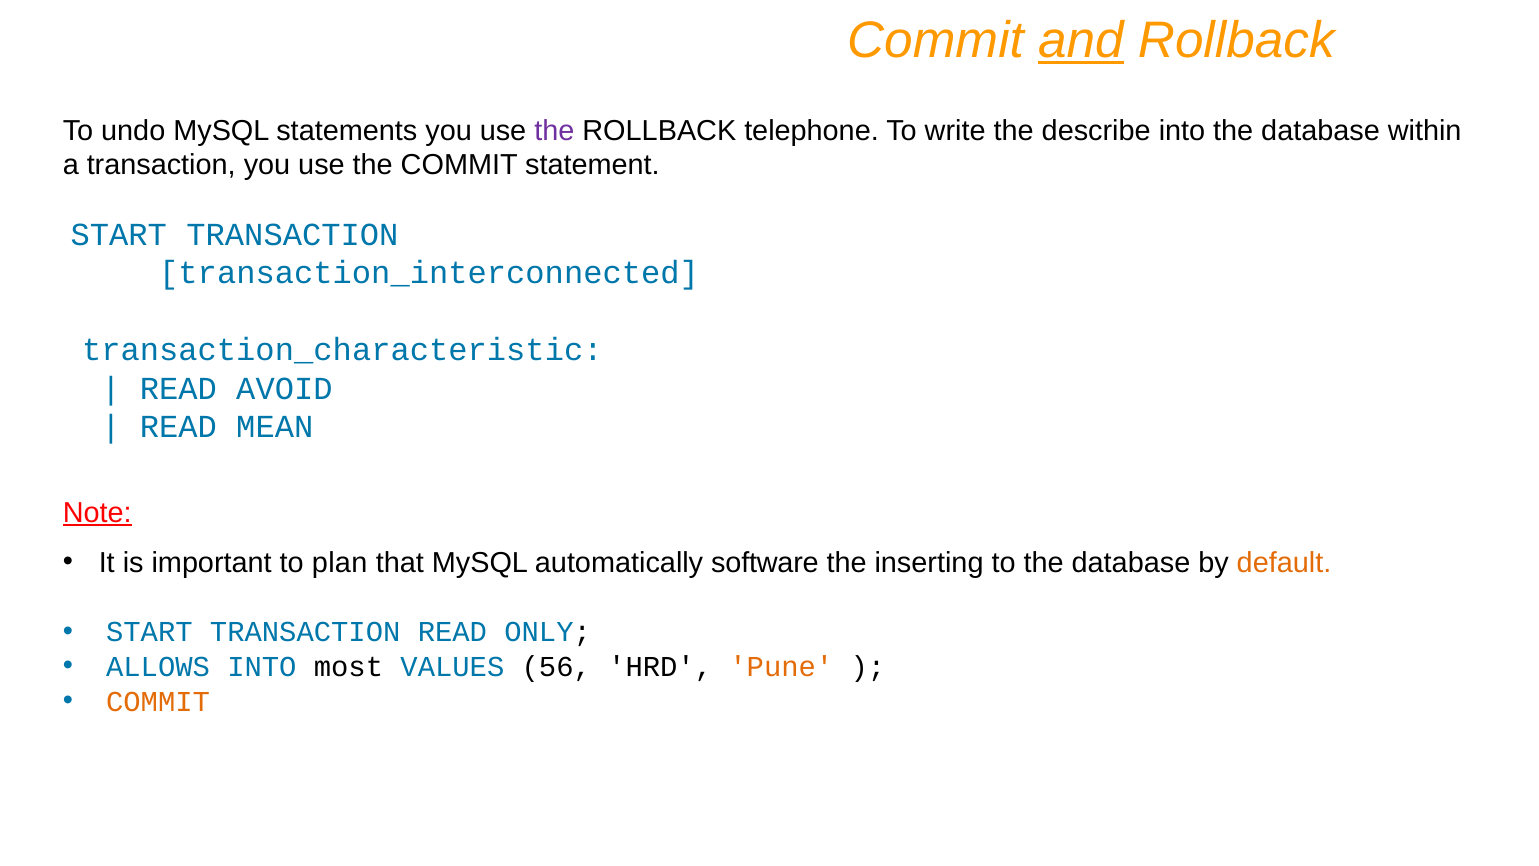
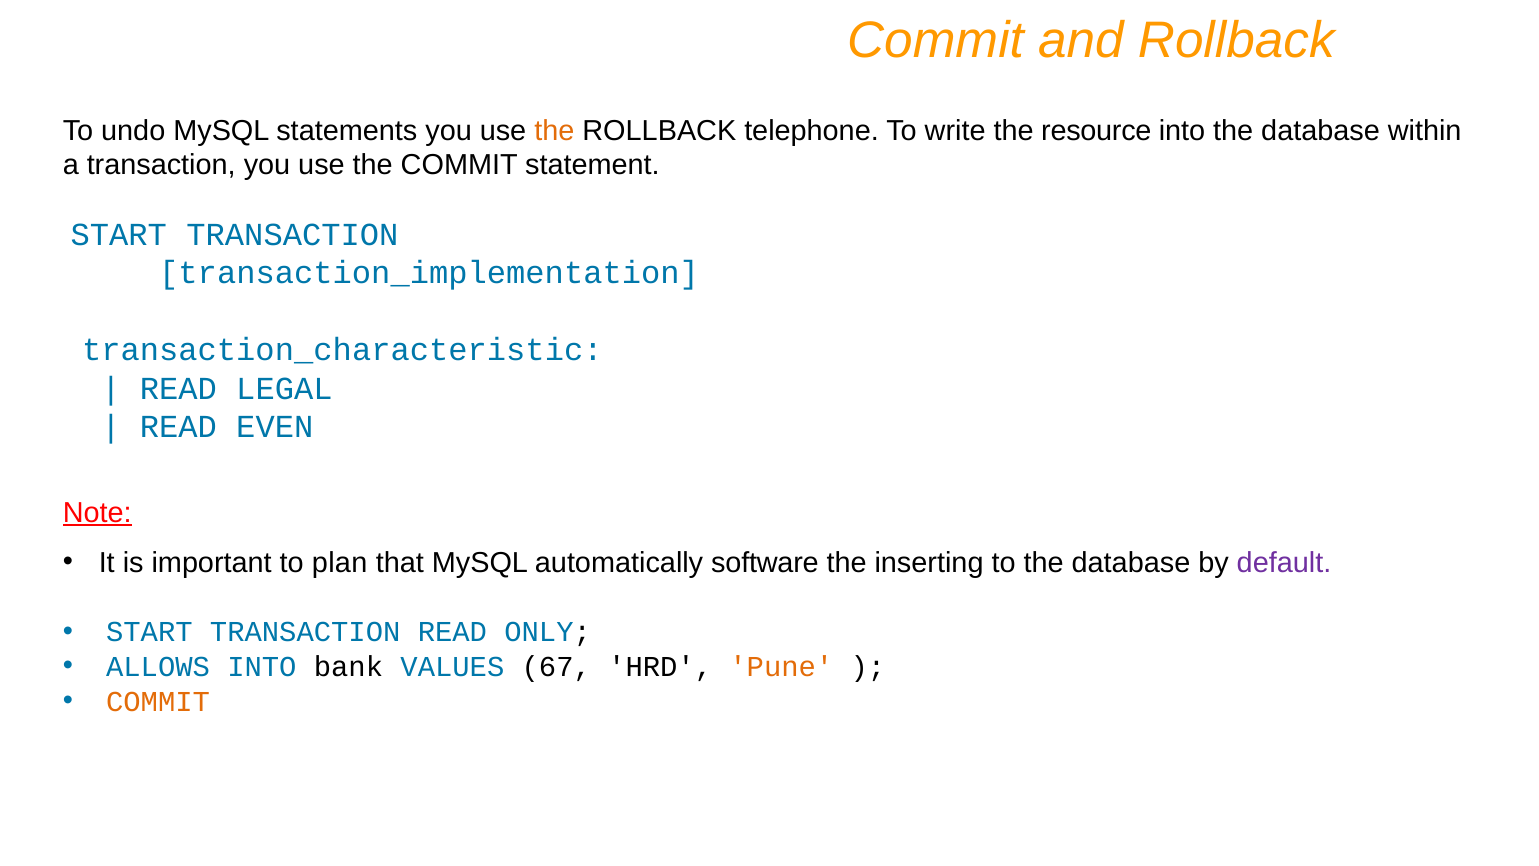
and underline: present -> none (1081, 40)
the colour: purple -> orange (554, 131)
describe: describe -> resource (1096, 131)
transaction_interconnected: transaction_interconnected -> transaction_implementation (429, 273)
AVOID: AVOID -> LEGAL (284, 388)
MEAN: MEAN -> EVEN (275, 427)
default colour: orange -> purple (1284, 562)
most: most -> bank (348, 667)
56: 56 -> 67 (556, 667)
